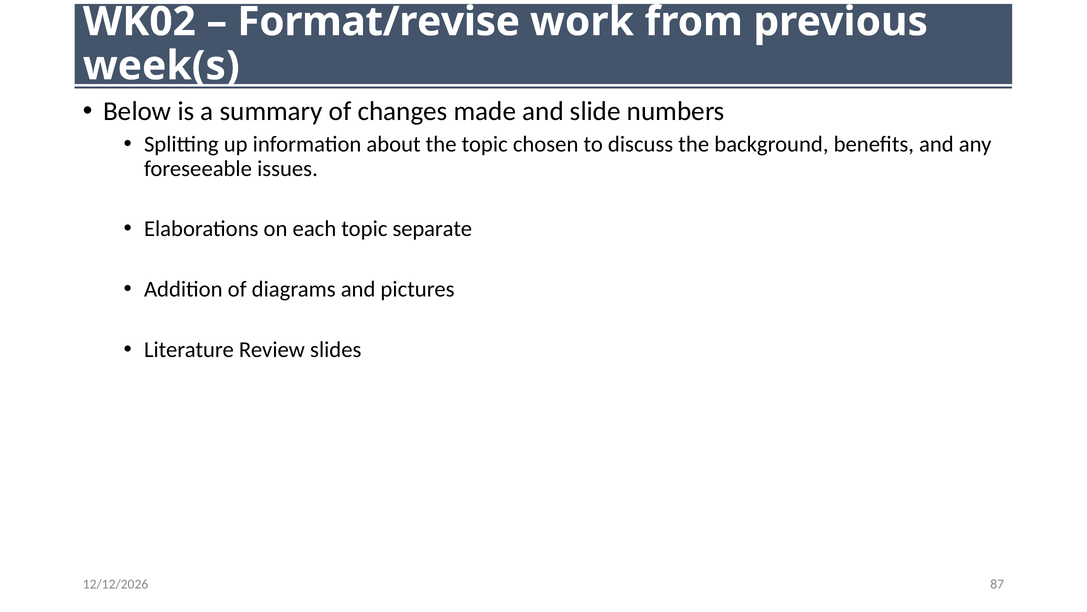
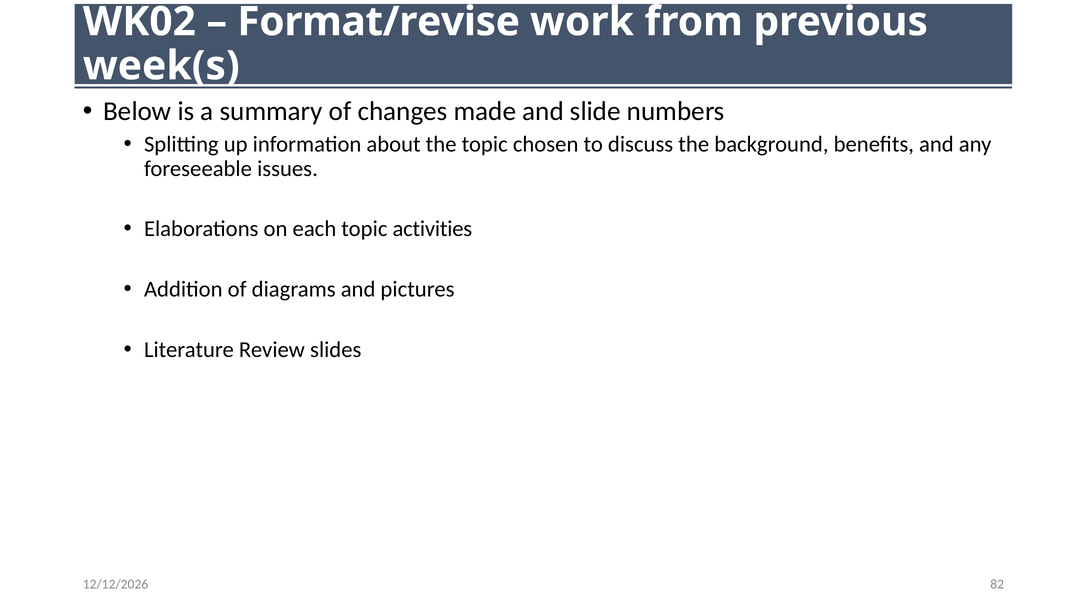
separate: separate -> activities (432, 229)
87: 87 -> 82 (997, 584)
